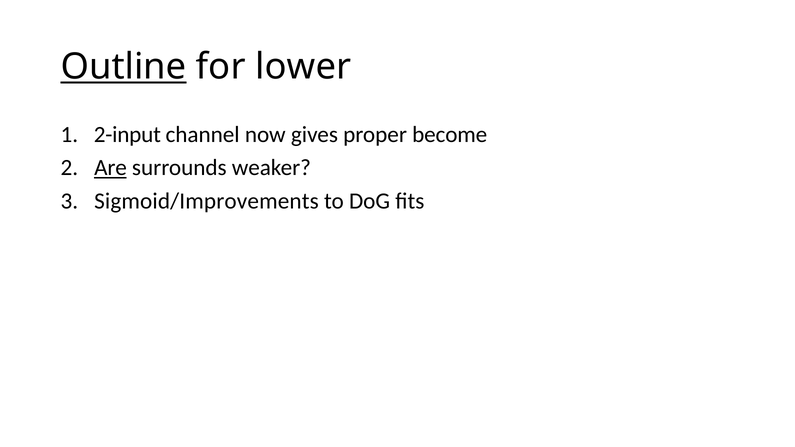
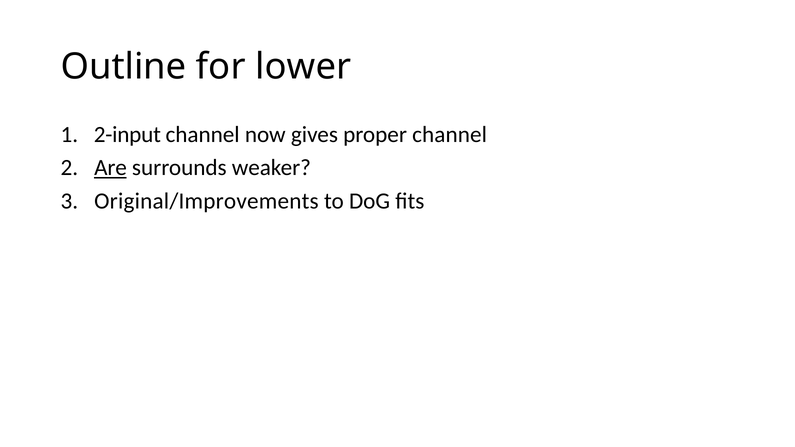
Outline underline: present -> none (124, 67)
proper become: become -> channel (450, 134)
Sigmoid/Improvements: Sigmoid/Improvements -> Original/Improvements (206, 201)
